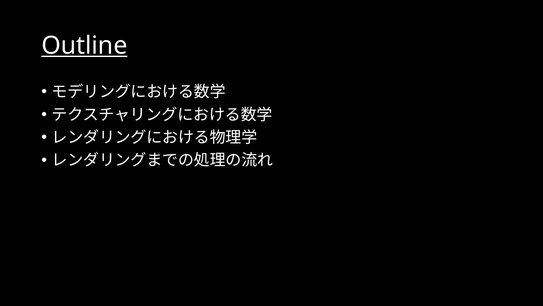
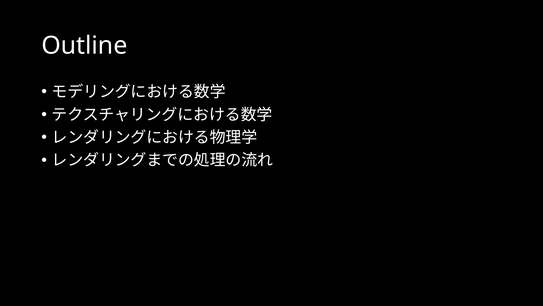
Outline underline: present -> none (84, 46)
